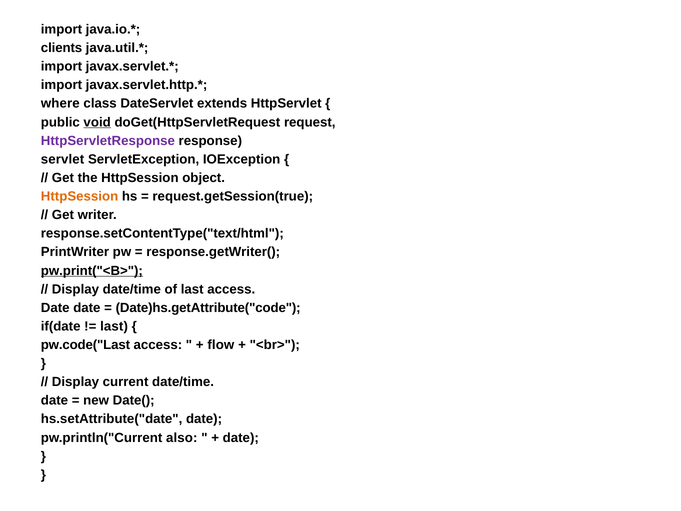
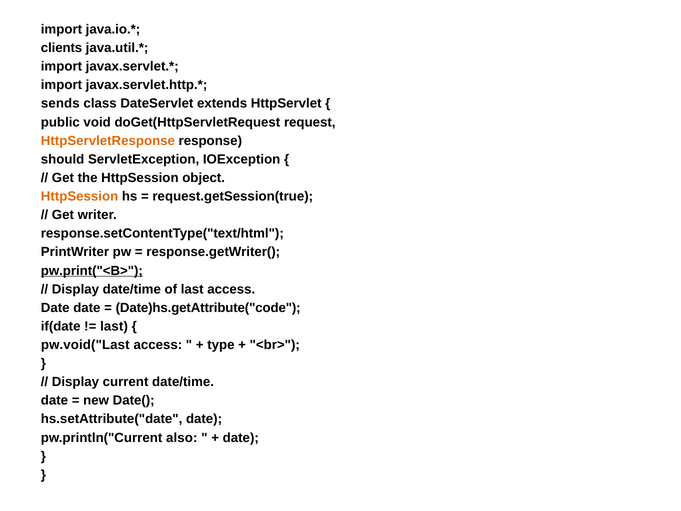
where: where -> sends (60, 104)
void underline: present -> none (97, 122)
HttpServletResponse colour: purple -> orange (108, 141)
servlet: servlet -> should (63, 159)
pw.code("Last: pw.code("Last -> pw.void("Last (85, 345)
flow: flow -> type (221, 345)
